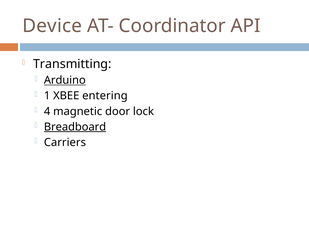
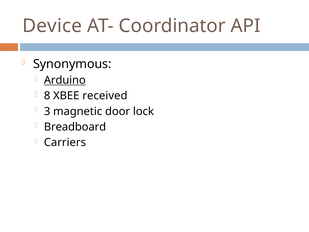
Transmitting: Transmitting -> Synonymous (72, 64)
1: 1 -> 8 (47, 96)
entering: entering -> received (105, 96)
4: 4 -> 3 (47, 111)
Breadboard underline: present -> none (75, 127)
